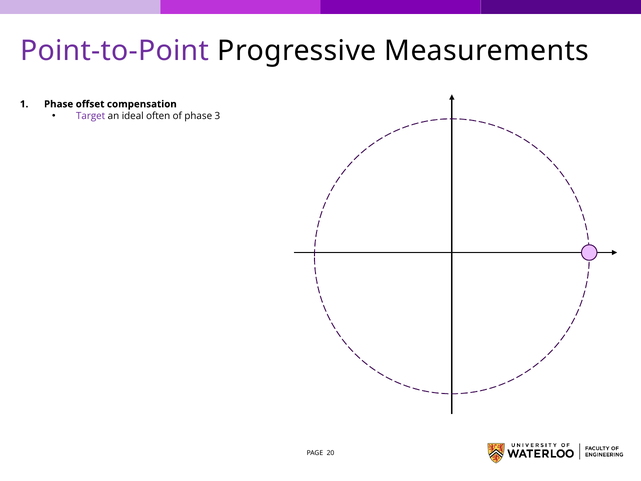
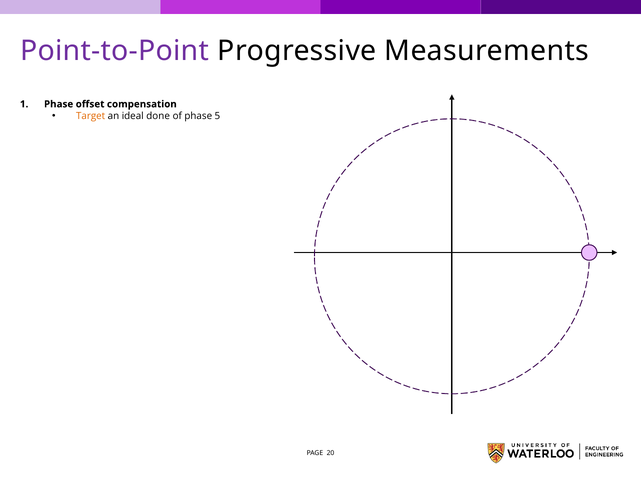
Target colour: purple -> orange (91, 116)
often: often -> done (158, 116)
3: 3 -> 5 (217, 116)
